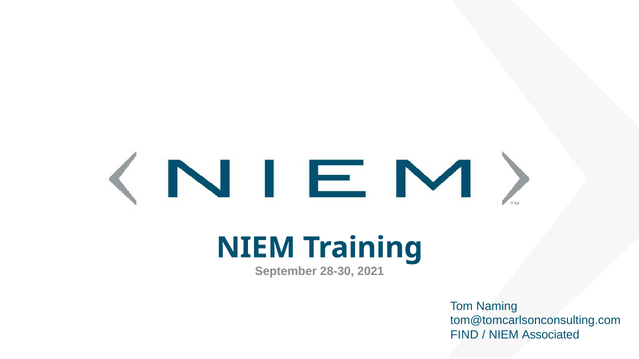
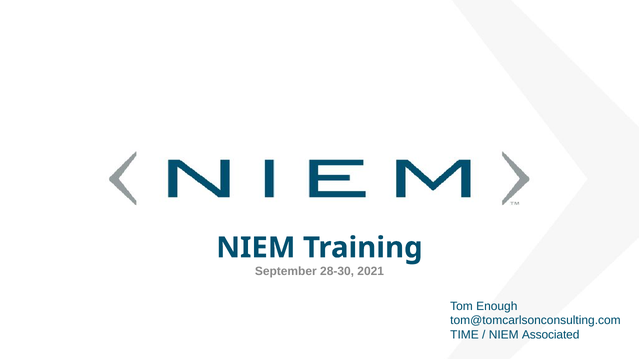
Naming: Naming -> Enough (497, 306)
FIND: FIND -> TIME (465, 335)
